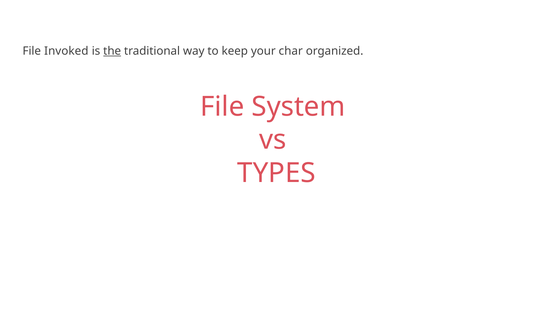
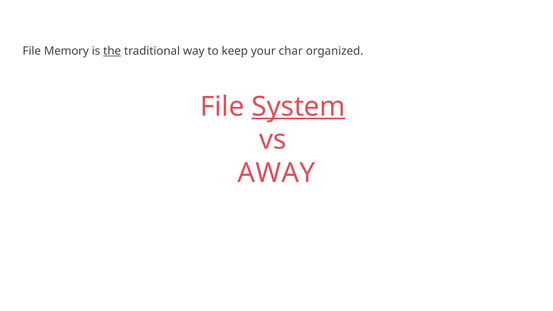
Invoked: Invoked -> Memory (66, 51)
System underline: none -> present (298, 107)
TYPES: TYPES -> AWAY (276, 173)
